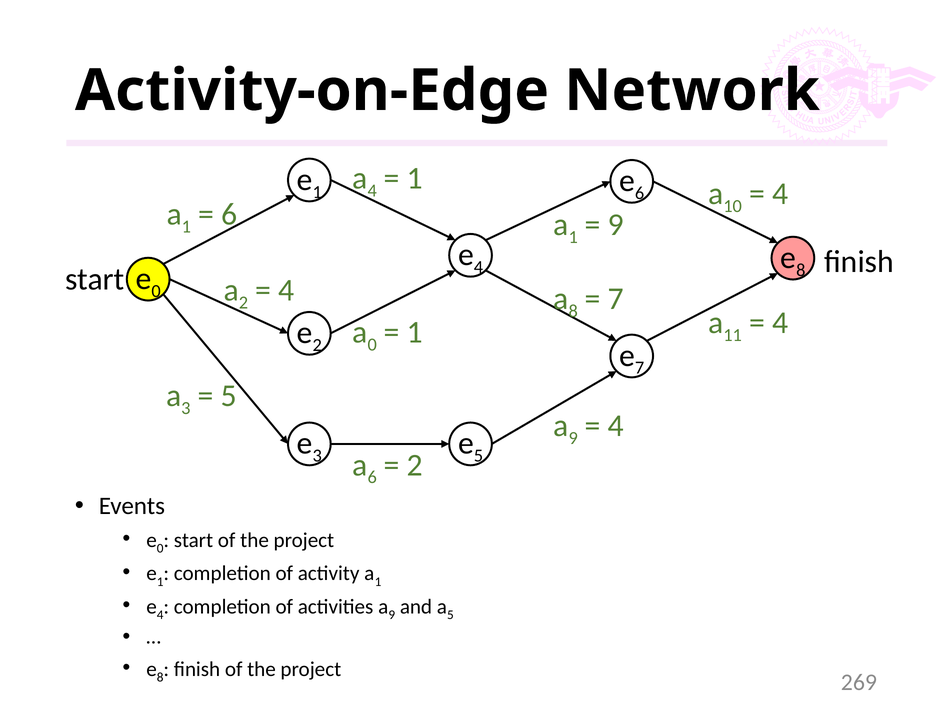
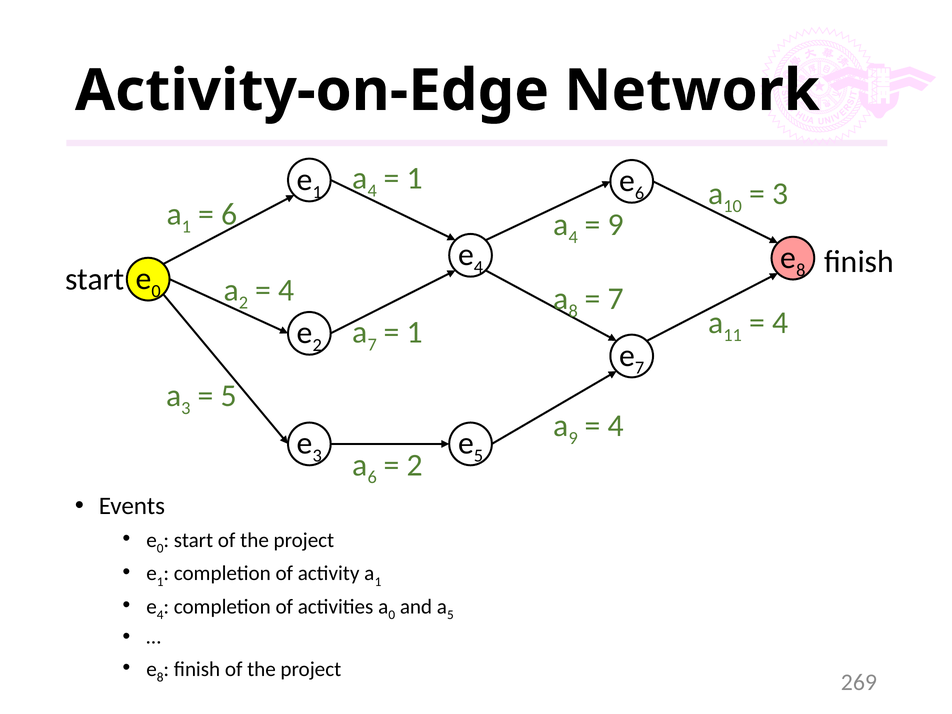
4: 4 -> 3 (780, 194)
1: 1 -> 4 (573, 237)
0: 0 -> 7 (372, 345)
9: 9 -> 0 (392, 615)
